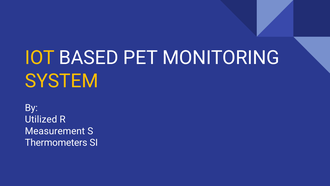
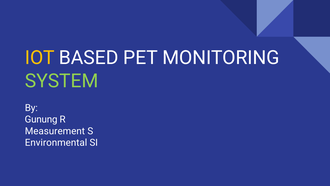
SYSTEM colour: yellow -> light green (62, 81)
Utilized: Utilized -> Gunung (41, 119)
Thermometers: Thermometers -> Environmental (56, 142)
